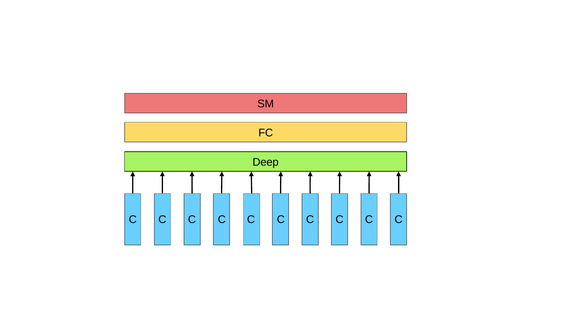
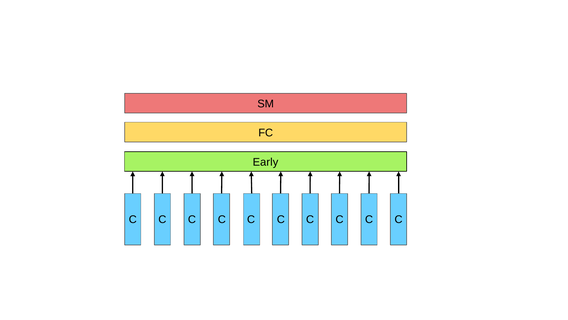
Deep: Deep -> Early (265, 162)
